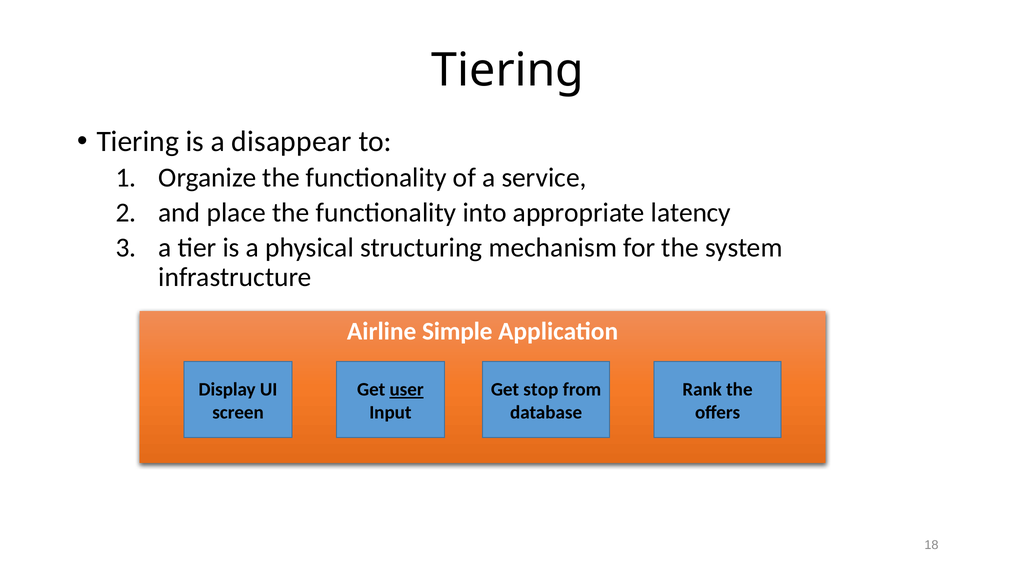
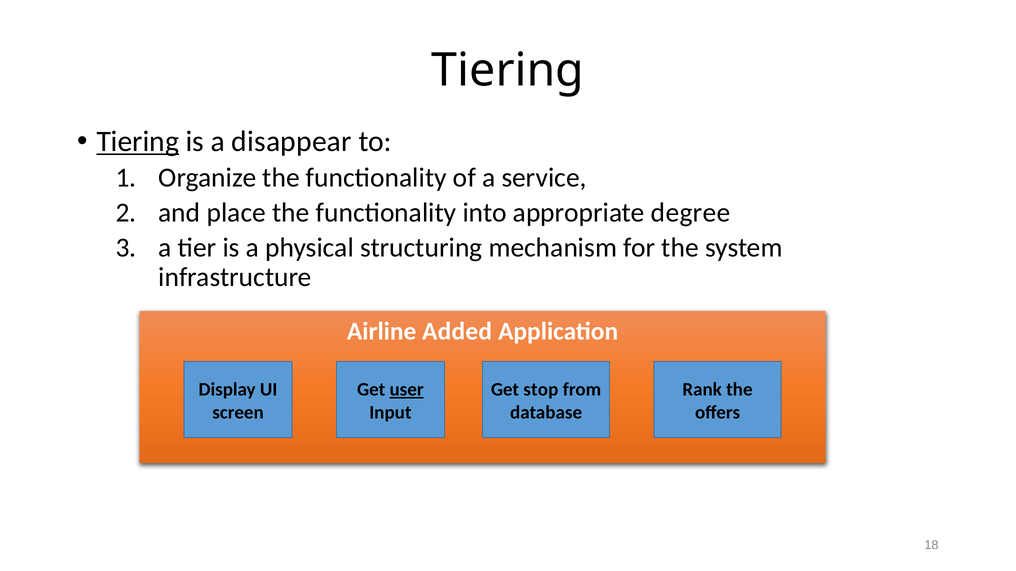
Tiering underline: none -> present (138, 142)
latency: latency -> degree (691, 213)
Simple: Simple -> Added (457, 332)
